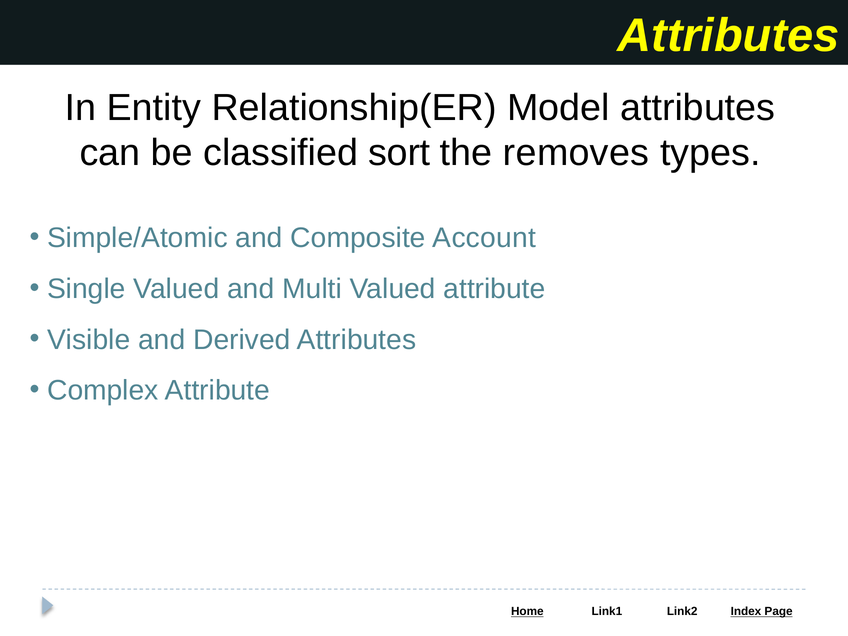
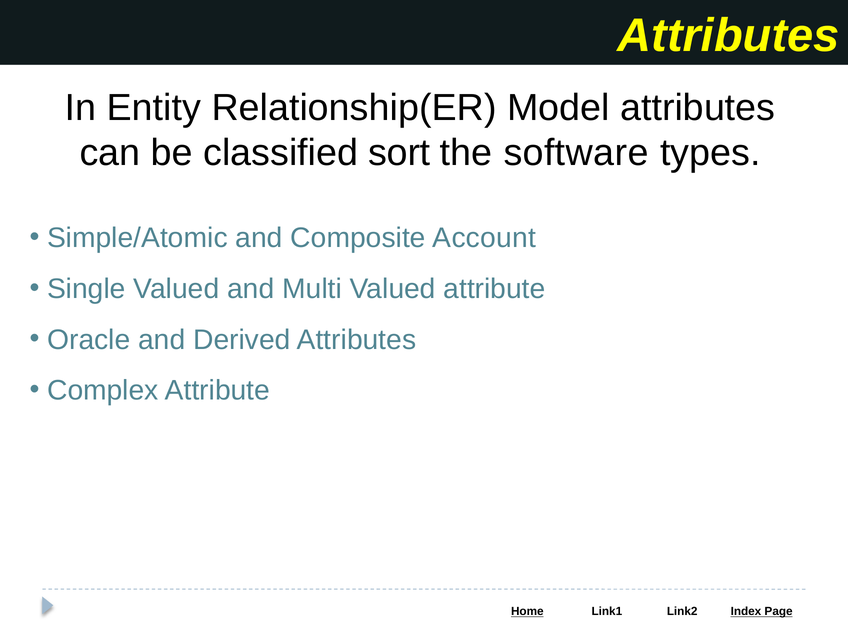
removes: removes -> software (576, 153)
Visible: Visible -> Oracle (89, 340)
